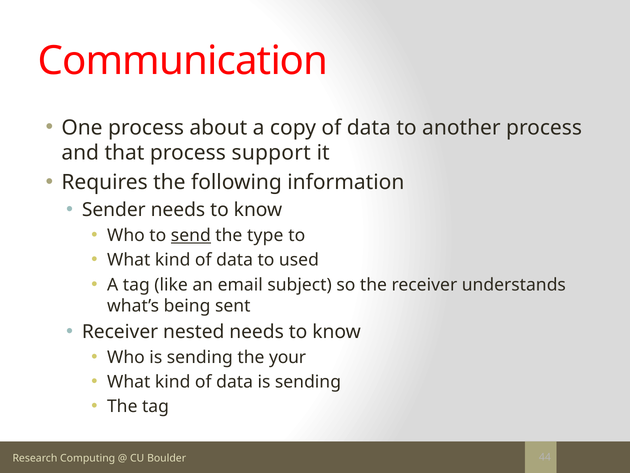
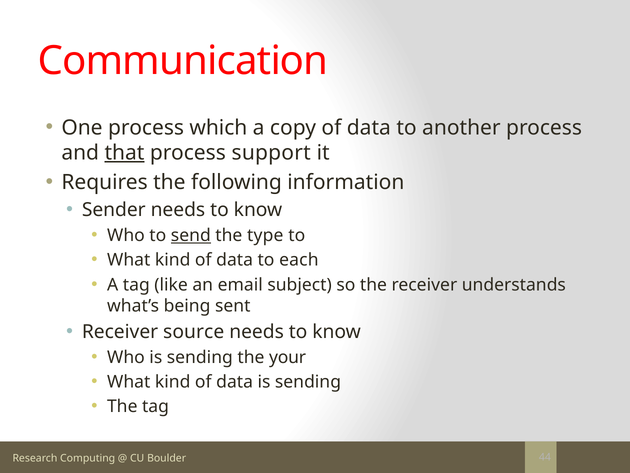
about: about -> which (218, 127)
that underline: none -> present (124, 153)
used: used -> each (299, 260)
nested: nested -> source (194, 331)
